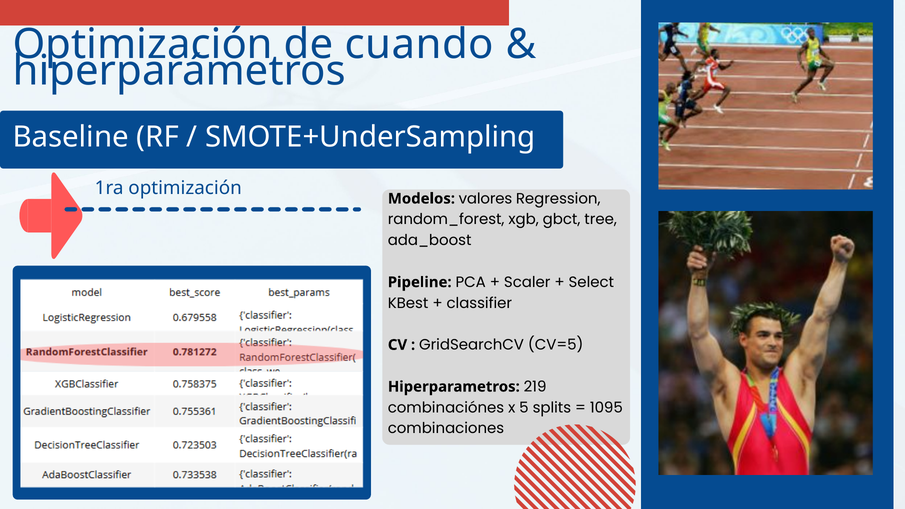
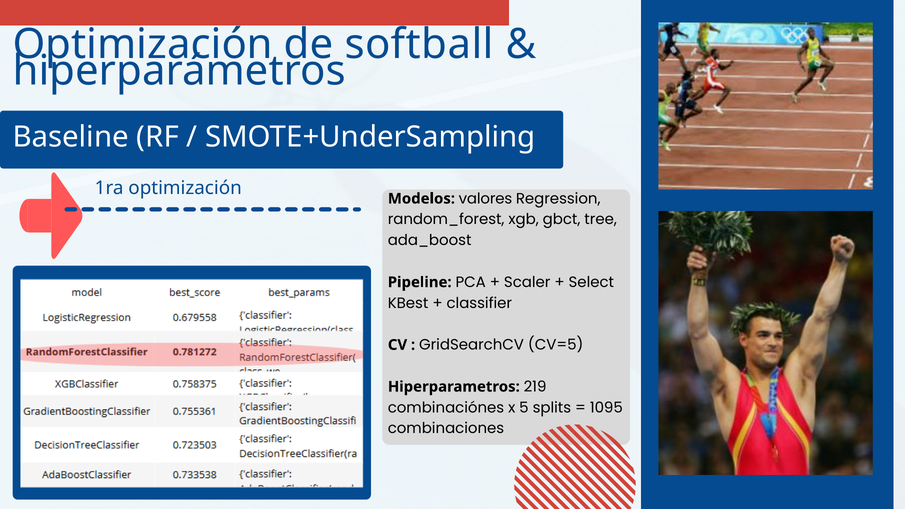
cuando: cuando -> softball (419, 44)
